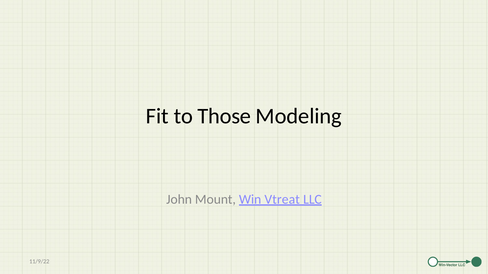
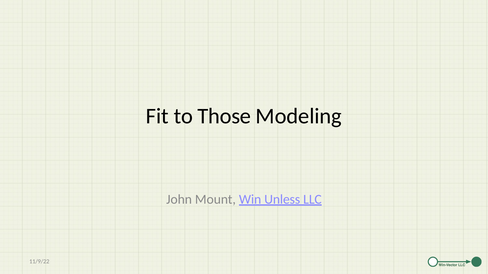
Vtreat: Vtreat -> Unless (282, 200)
